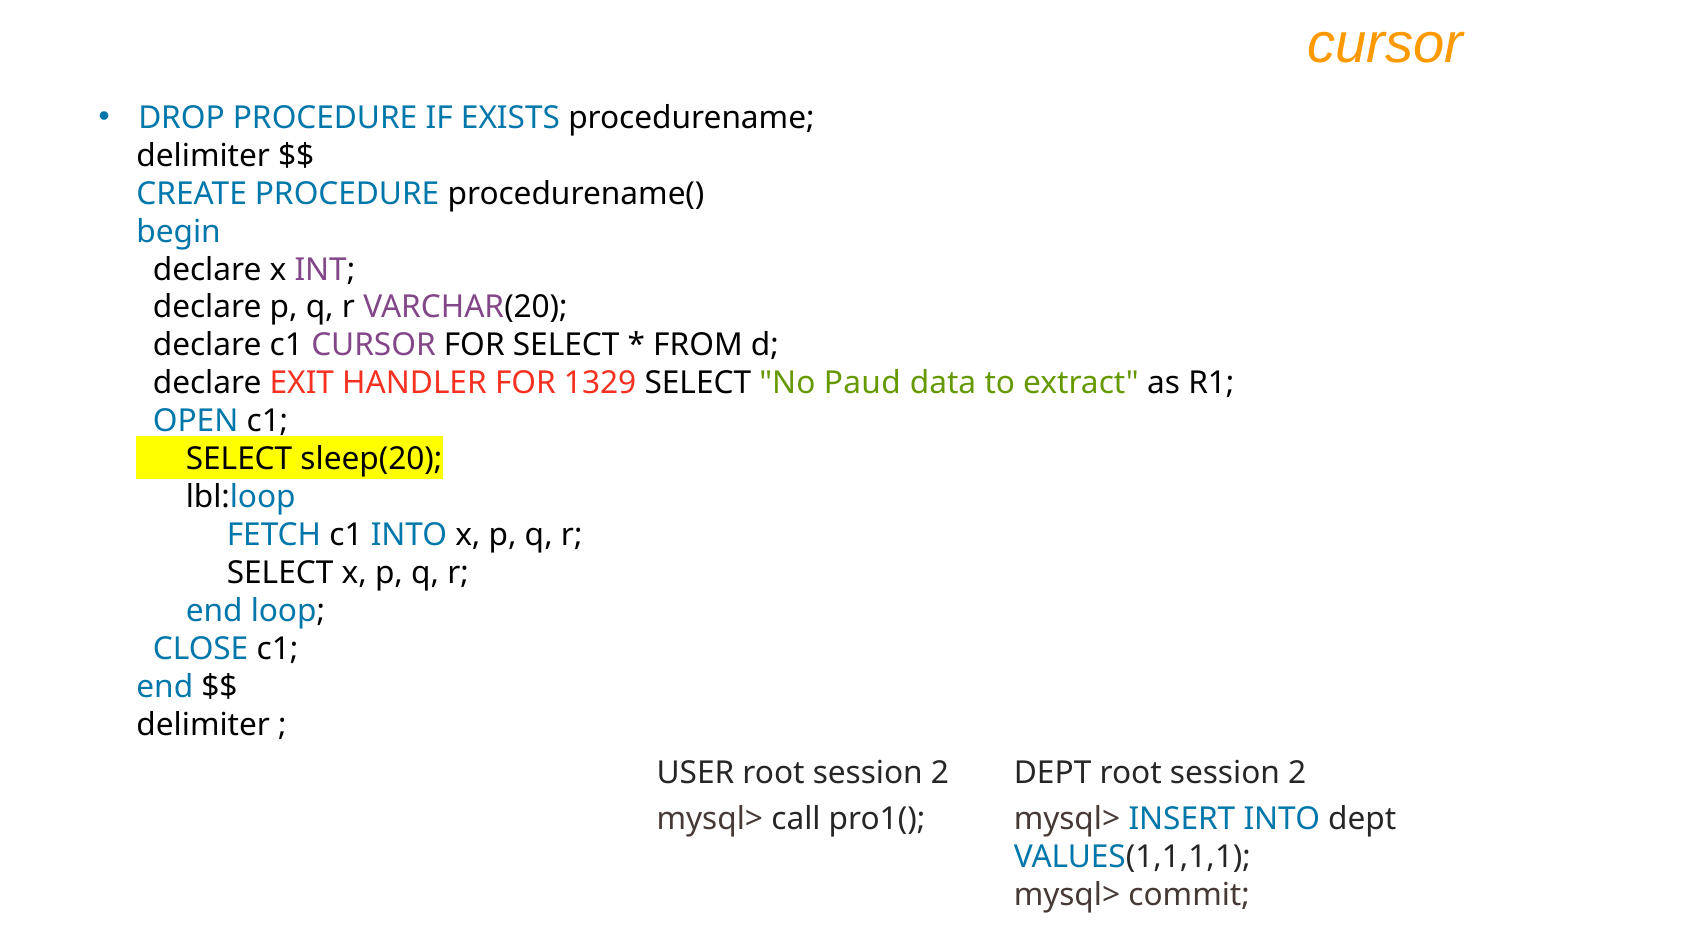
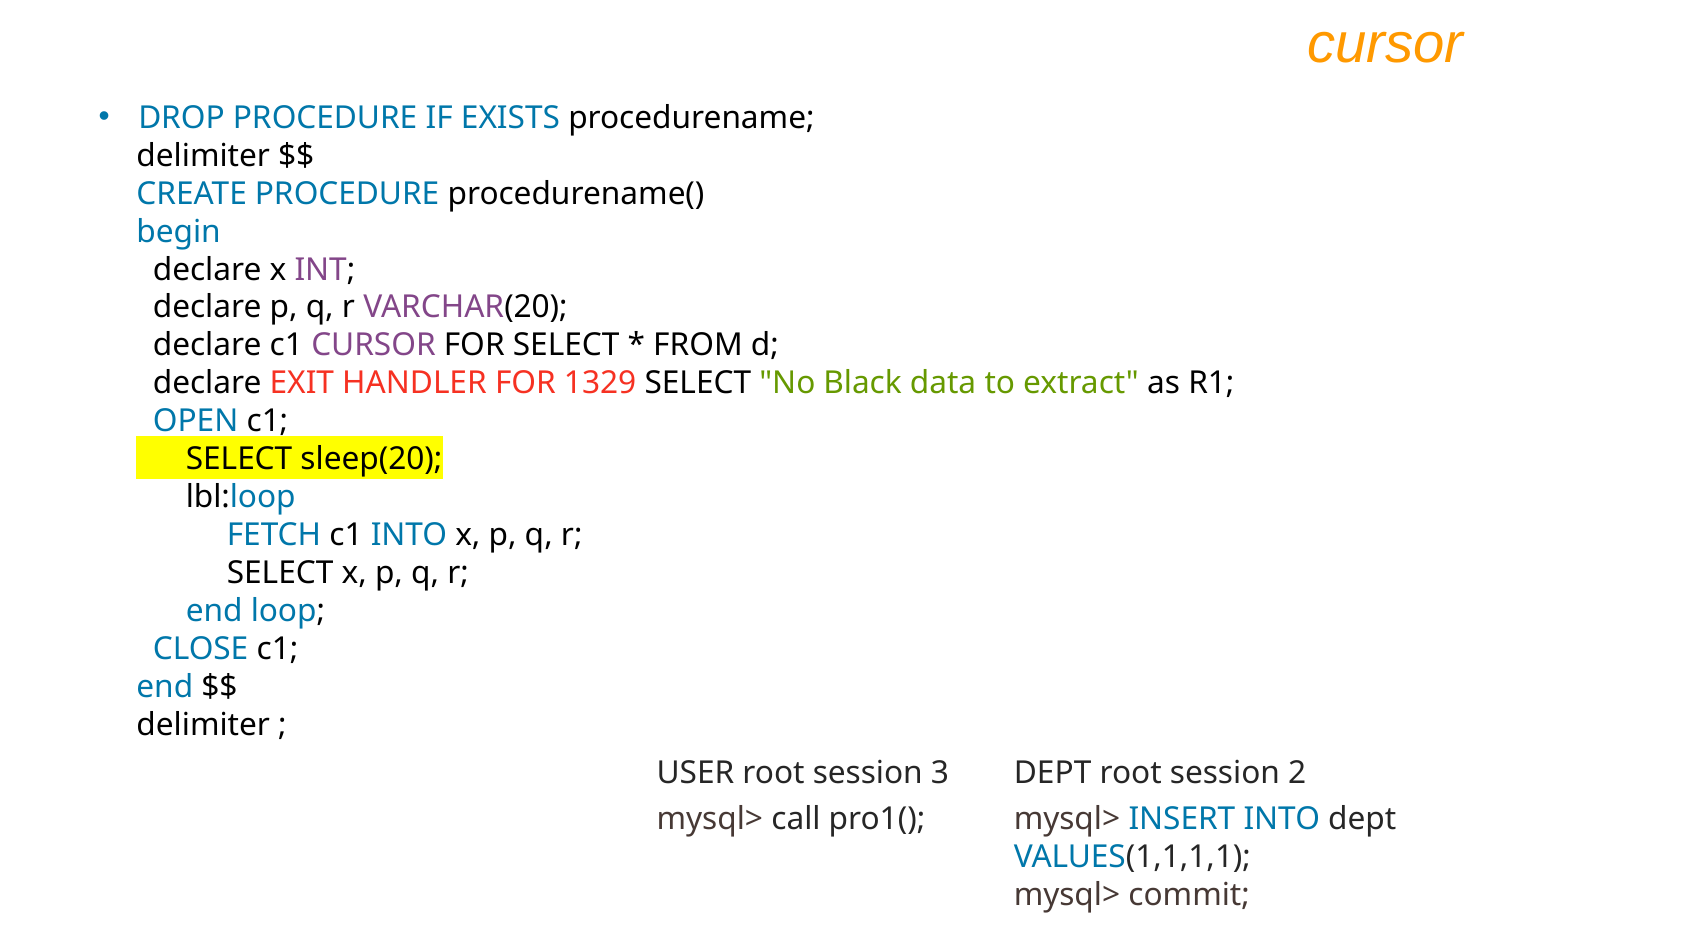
Paud: Paud -> Black (863, 383)
USER root session 2: 2 -> 3 (940, 773)
